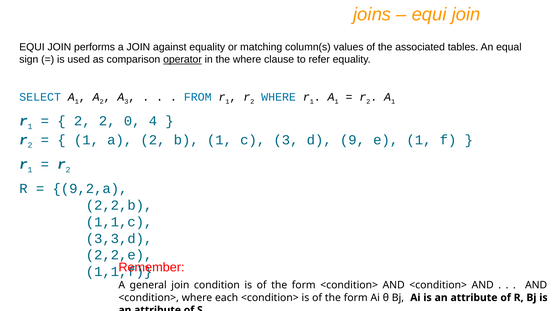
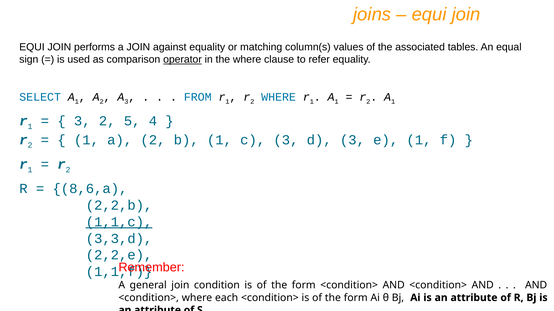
2: 2 -> 3 (82, 121)
0: 0 -> 5 (132, 121)
d 9: 9 -> 3 (352, 140)
9,2,a: 9,2,a -> 8,6,a (90, 189)
1,1,c underline: none -> present (119, 222)
